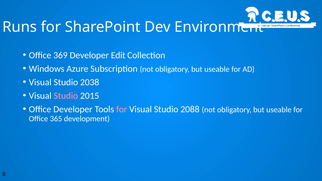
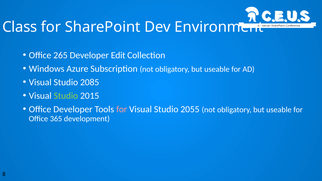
Runs: Runs -> Class (20, 27)
369: 369 -> 265 (61, 55)
2038: 2038 -> 2085 (90, 82)
Studio colour: pink -> light green (66, 96)
2088: 2088 -> 2055 (190, 109)
